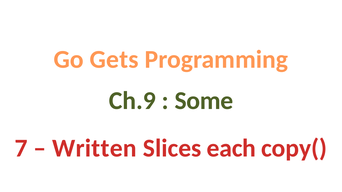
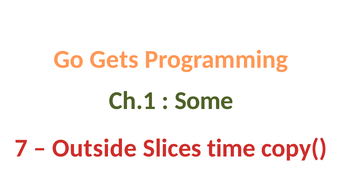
Ch.9: Ch.9 -> Ch.1 (132, 101)
Written: Written -> Outside (94, 148)
each: each -> time (231, 148)
